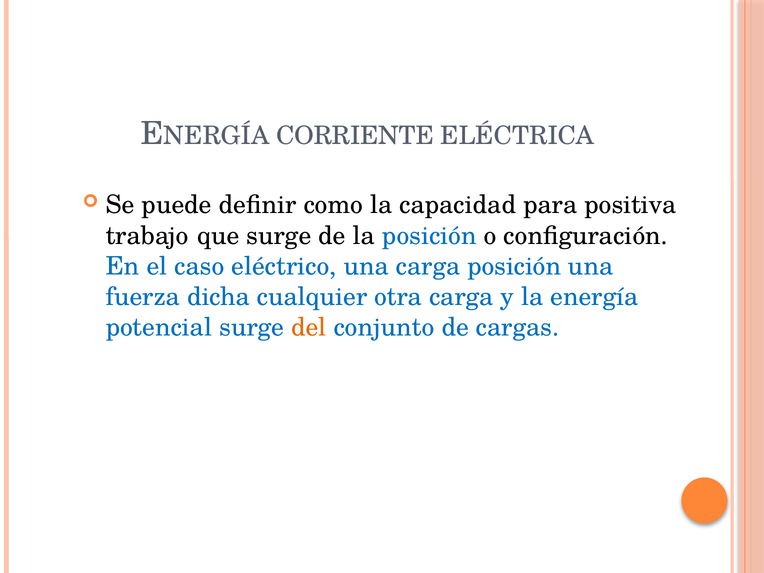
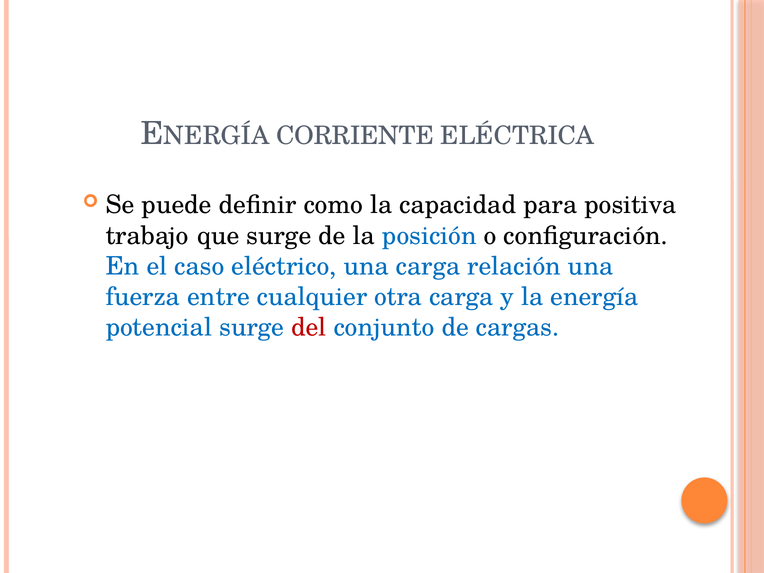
carga posición: posición -> relación (514, 266)
dicha: dicha -> entre (218, 297)
del colour: orange -> red (309, 327)
